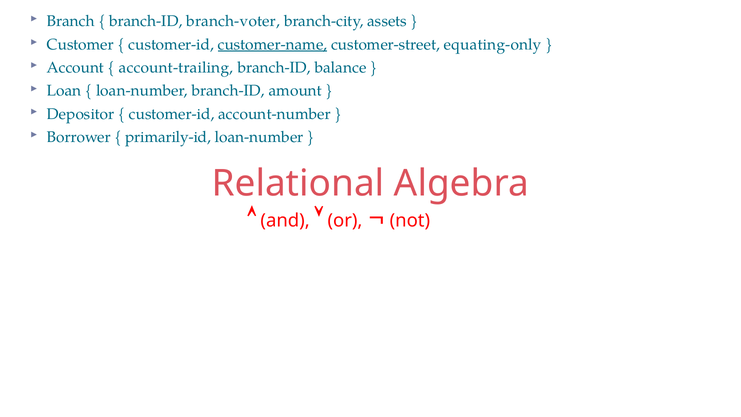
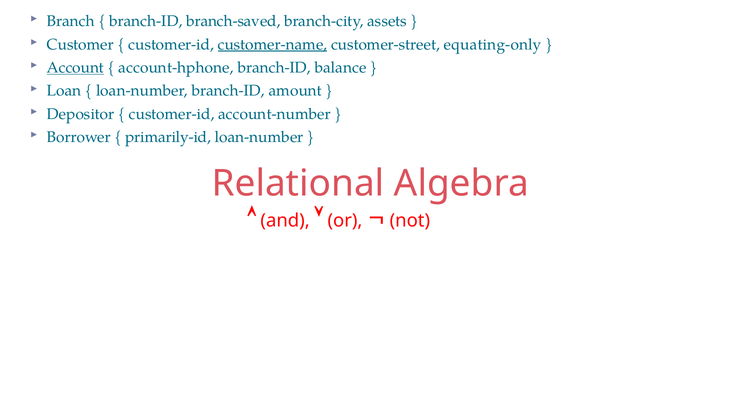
branch-voter: branch-voter -> branch-saved (233, 21)
Account underline: none -> present (75, 68)
account-trailing: account-trailing -> account-hphone (176, 68)
